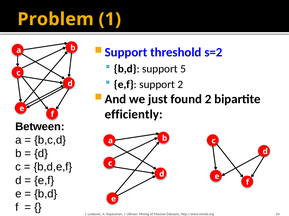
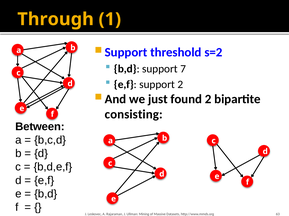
Problem: Problem -> Through (56, 19)
5: 5 -> 7 (183, 69)
efficiently: efficiently -> consisting (134, 115)
